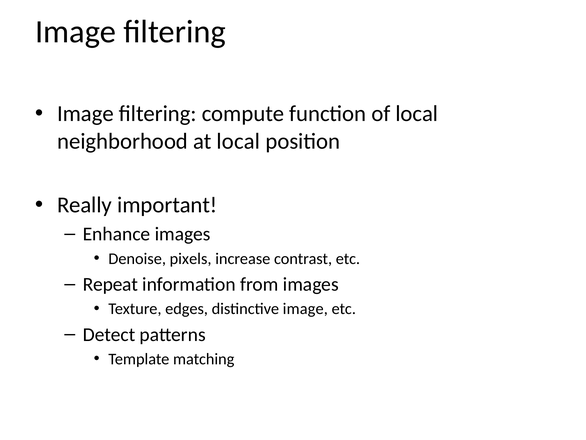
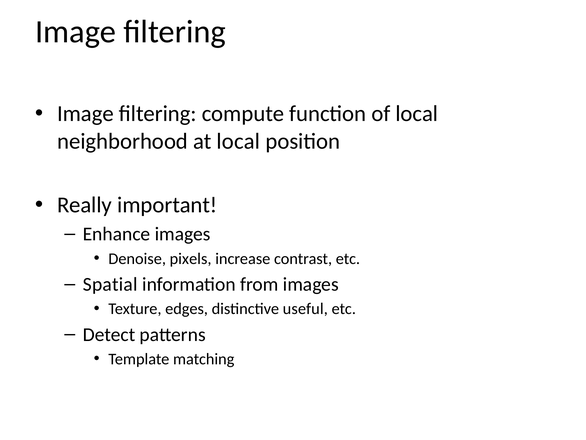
Repeat: Repeat -> Spatial (110, 284)
distinctive image: image -> useful (305, 309)
